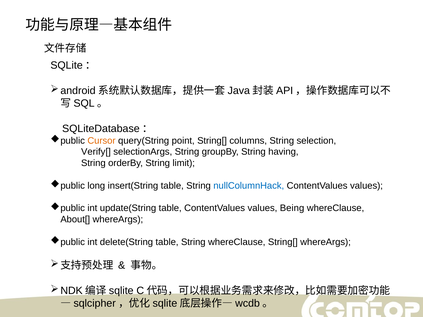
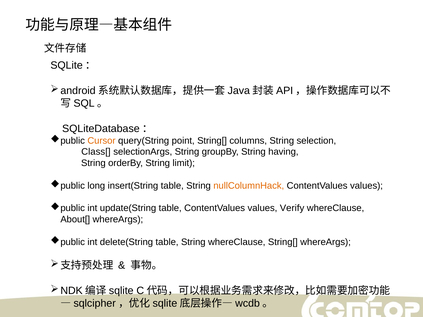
Verify[: Verify[ -> Class[ (96, 152)
nullColumnHack colour: blue -> orange (249, 186)
Being: Being -> Verify (292, 208)
